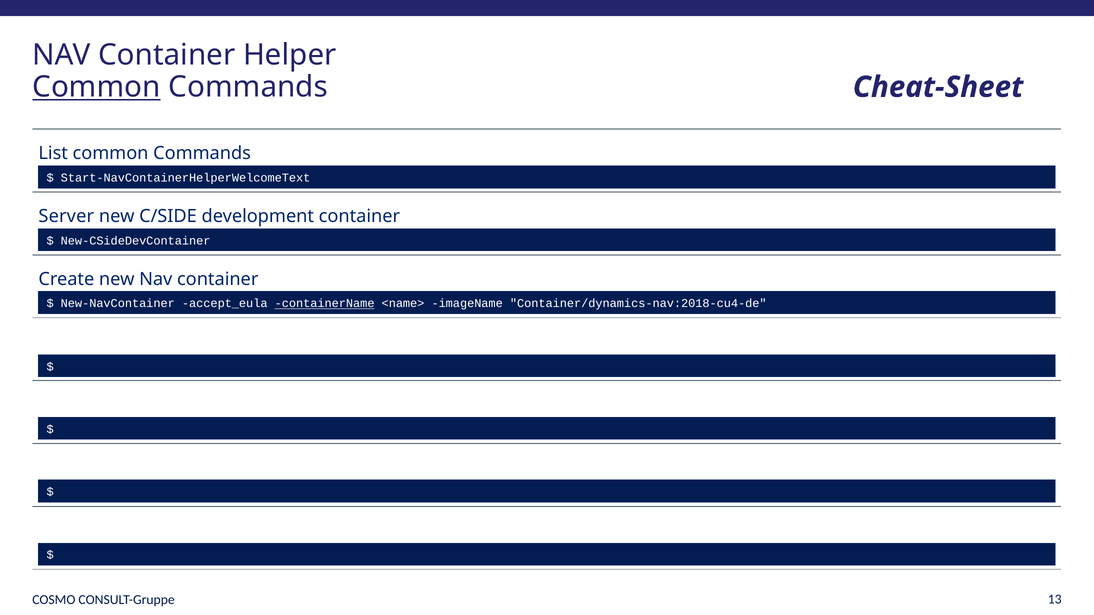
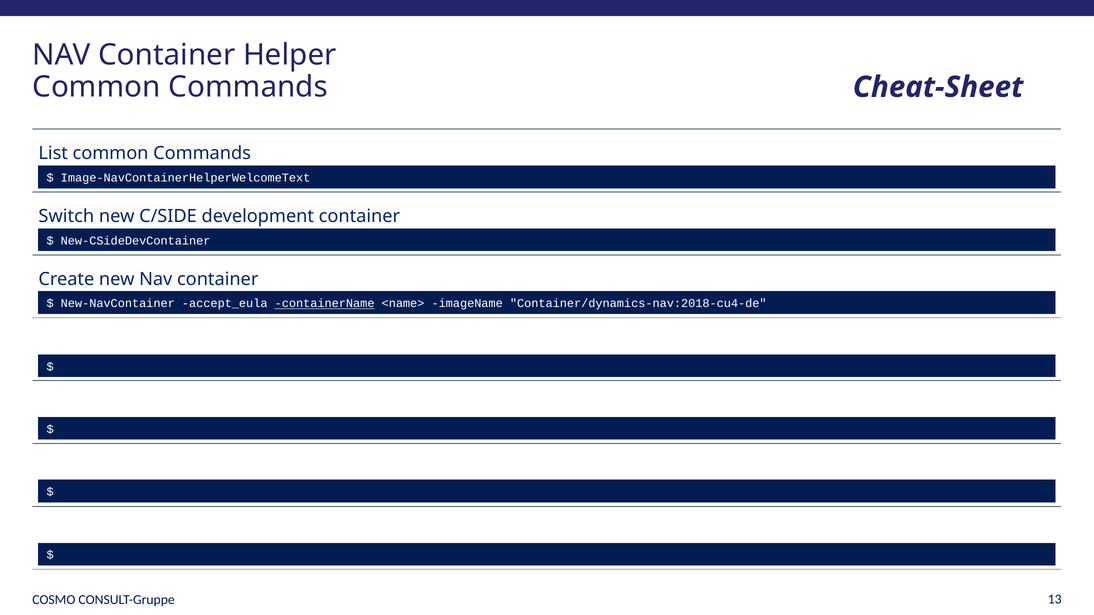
Common underline: present -> none (96, 87)
Start-NavContainerHelperWelcomeText: Start-NavContainerHelperWelcomeText -> Image-NavContainerHelperWelcomeText (186, 178)
Server: Server -> Switch (66, 216)
